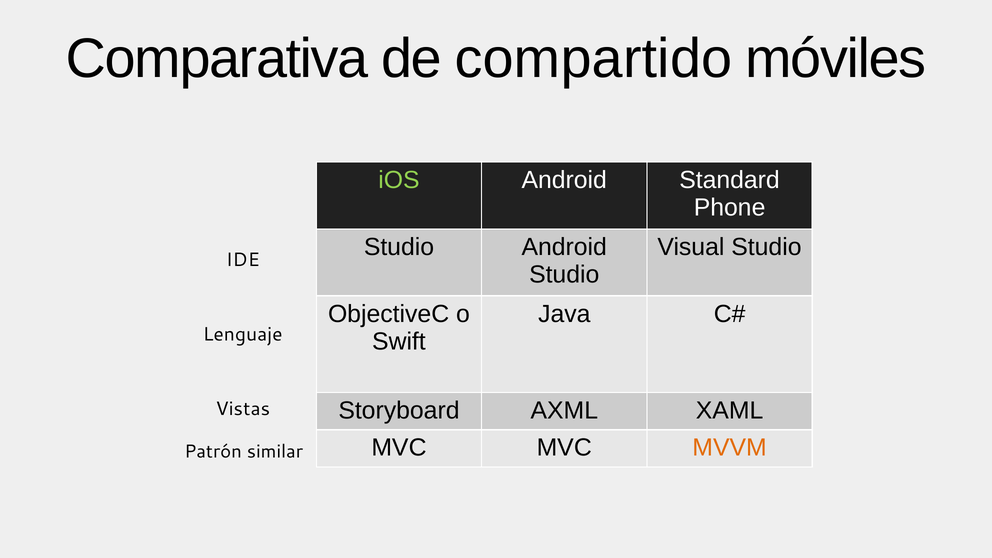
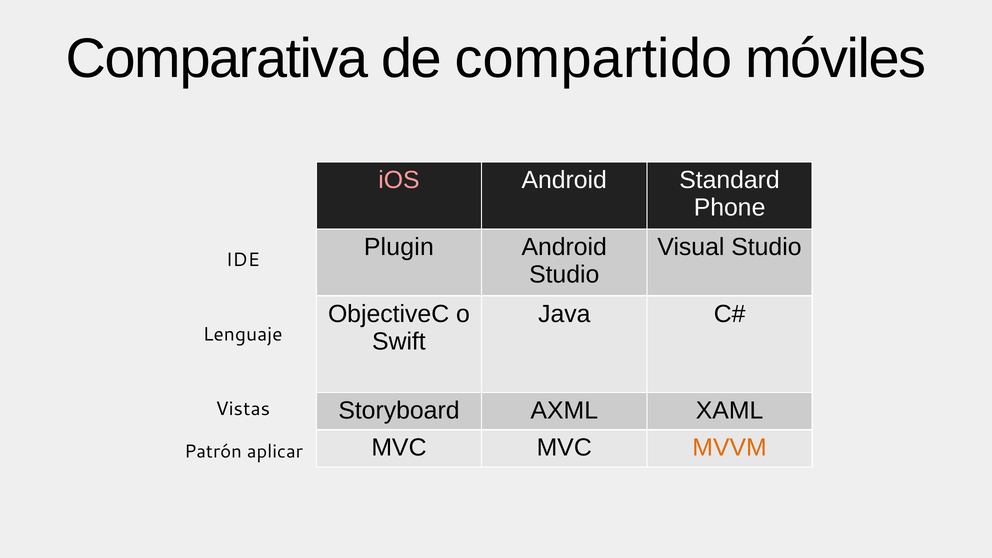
iOS colour: light green -> pink (399, 180)
Studio: Studio -> Plugin (399, 247)
similar: similar -> aplicar (275, 452)
